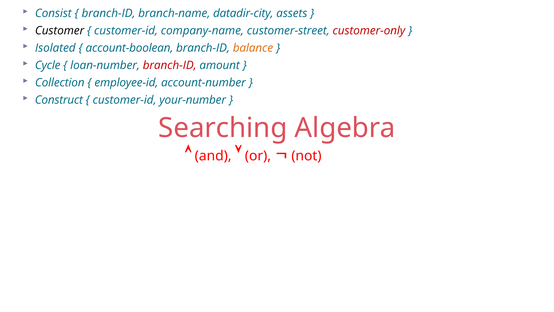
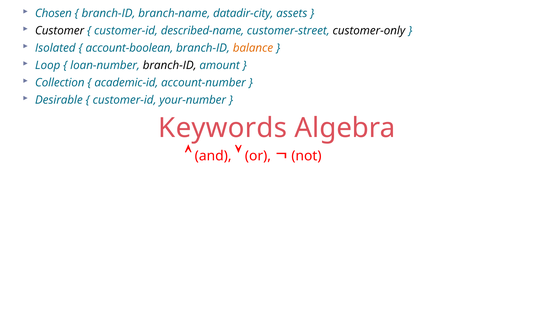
Consist: Consist -> Chosen (53, 13)
company-name: company-name -> described-name (202, 31)
customer-only colour: red -> black (369, 31)
Cycle: Cycle -> Loop (48, 65)
branch-ID colour: red -> black (170, 65)
employee-id: employee-id -> academic-id (126, 83)
Construct: Construct -> Desirable (59, 100)
Searching: Searching -> Keywords (223, 128)
